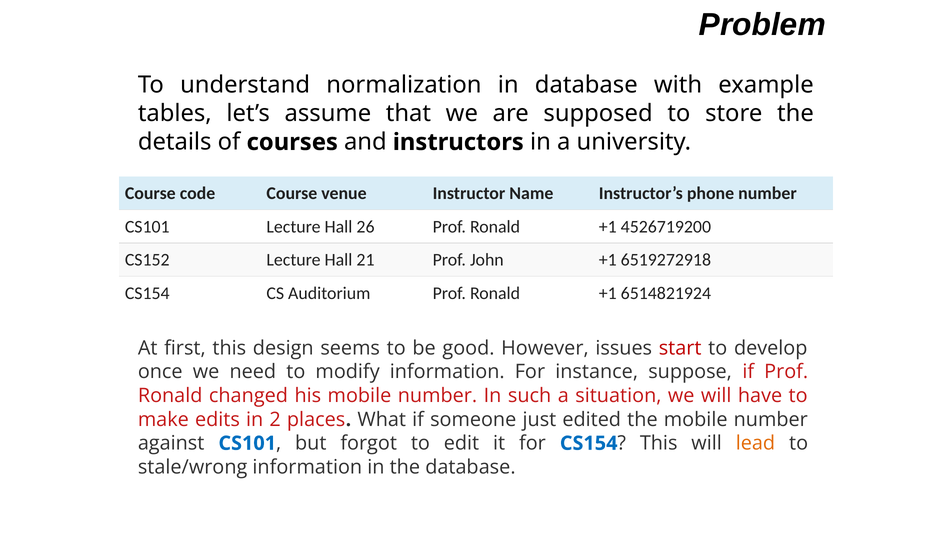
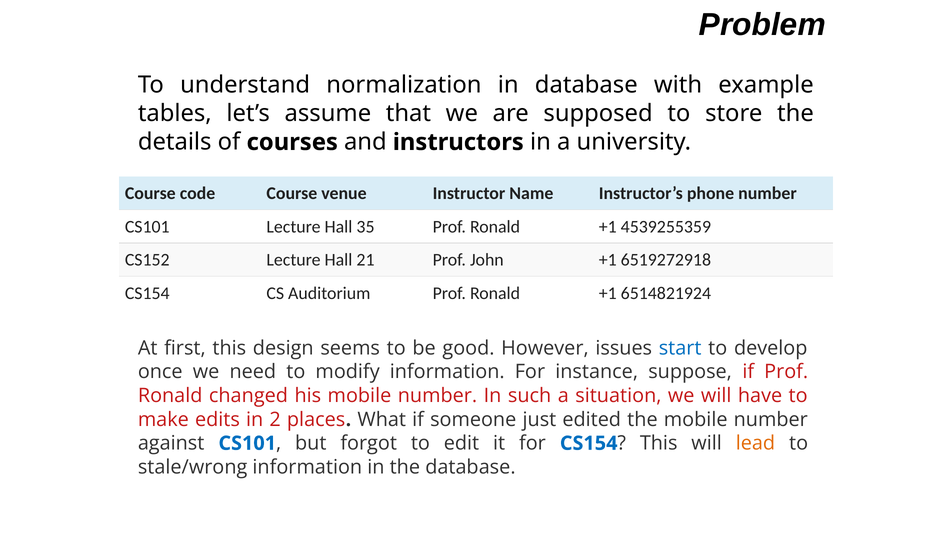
26: 26 -> 35 (366, 227)
4526719200: 4526719200 -> 4539255359 (666, 227)
start colour: red -> blue (680, 348)
